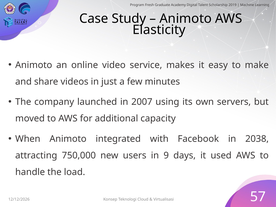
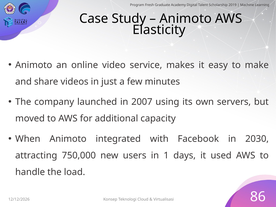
2038: 2038 -> 2030 (257, 139)
9: 9 -> 1 (166, 155)
57: 57 -> 86 (258, 197)
